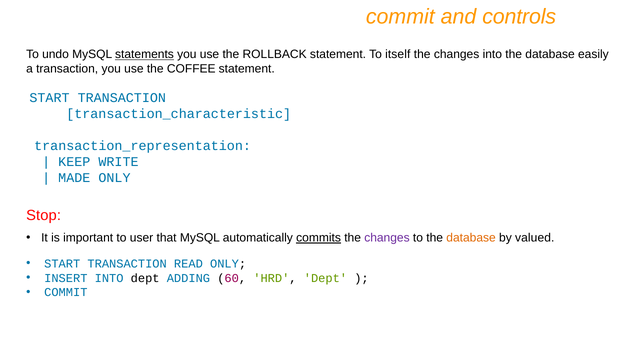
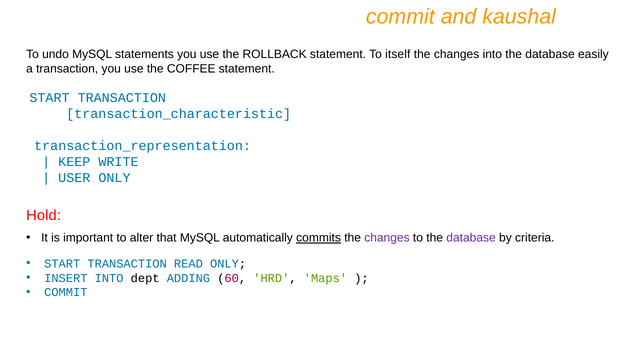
controls: controls -> kaushal (519, 17)
statements underline: present -> none (144, 54)
MADE: MADE -> USER (74, 178)
Stop: Stop -> Hold (44, 215)
user: user -> alter (142, 237)
database colour: orange -> purple (471, 237)
valued: valued -> criteria (535, 237)
HRD Dept: Dept -> Maps (325, 278)
